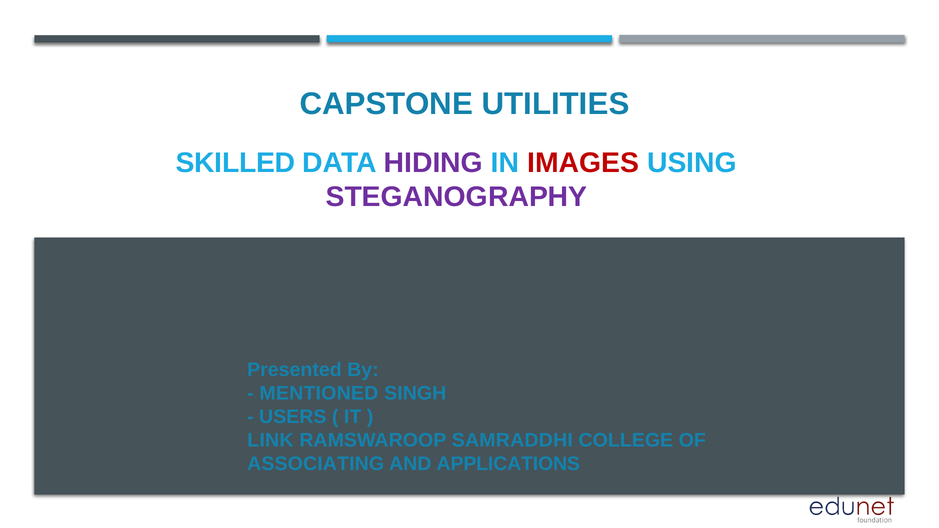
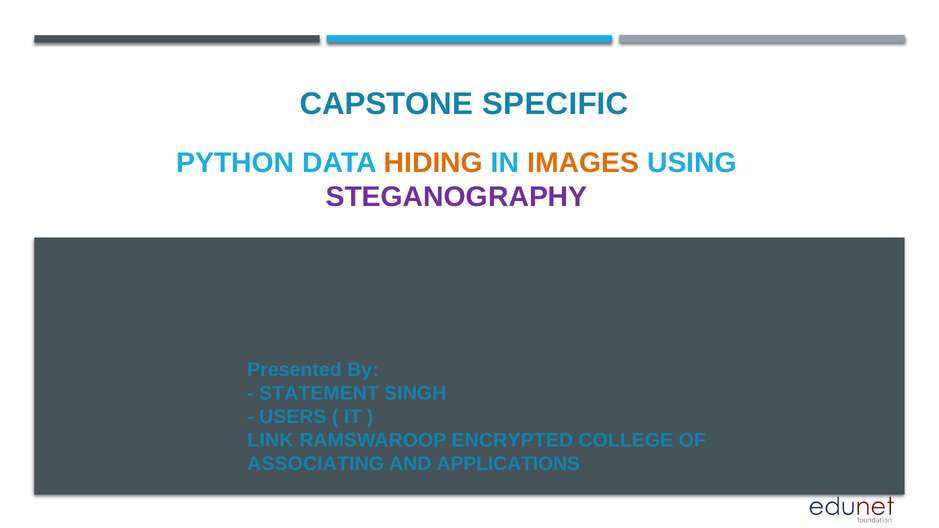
UTILITIES: UTILITIES -> SPECIFIC (555, 104)
SKILLED: SKILLED -> PYTHON (235, 163)
HIDING colour: purple -> orange (433, 163)
IMAGES colour: red -> orange (583, 163)
MENTIONED: MENTIONED -> STATEMENT (319, 393)
SAMRADDHI: SAMRADDHI -> ENCRYPTED (512, 440)
